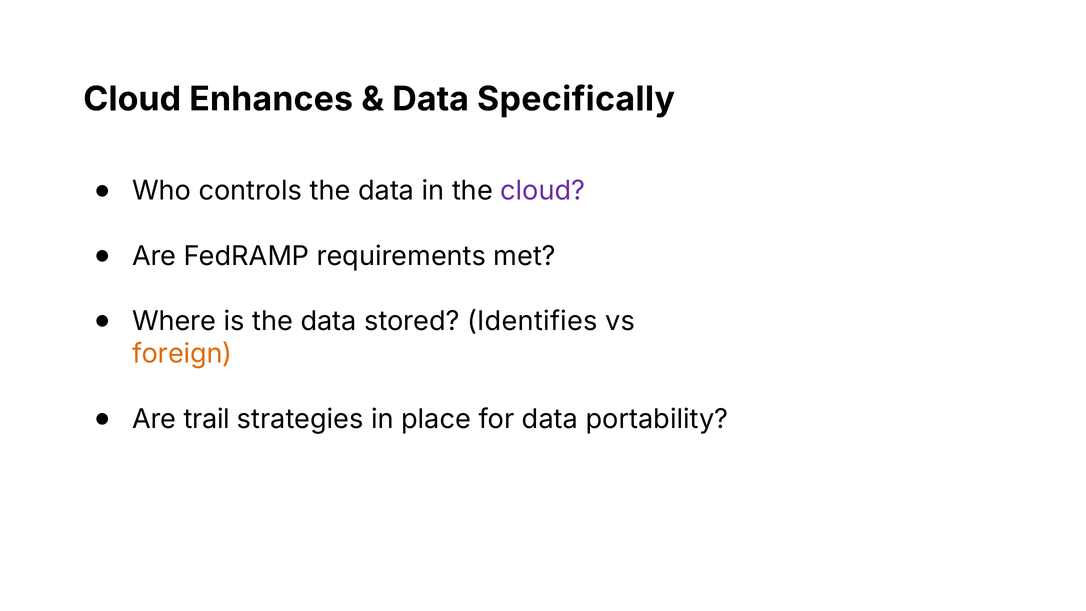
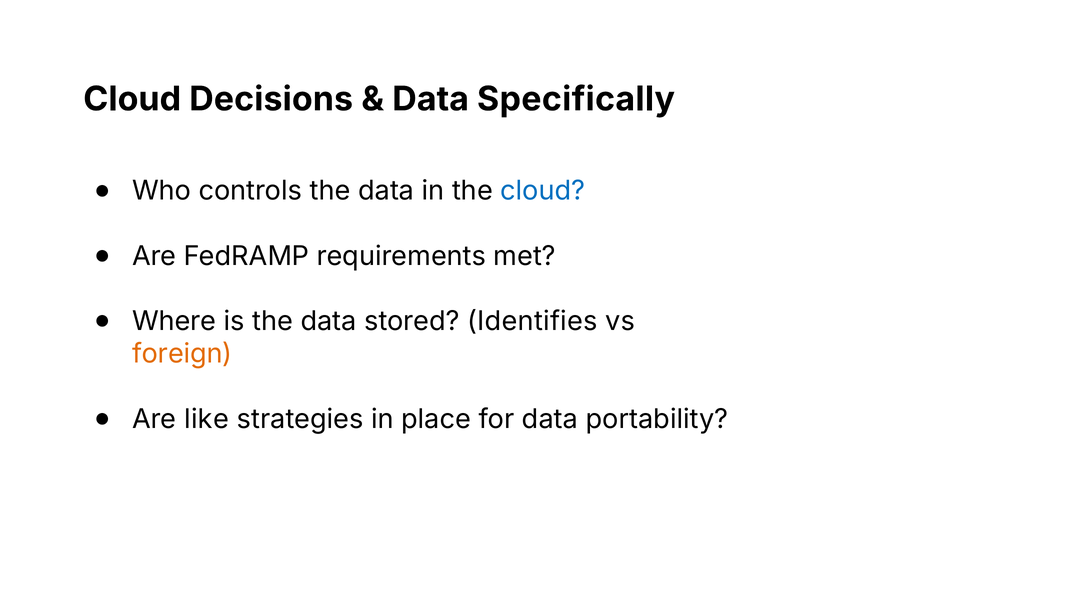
Enhances: Enhances -> Decisions (271, 99)
cloud colour: purple -> blue (543, 191)
trail: trail -> like (207, 419)
